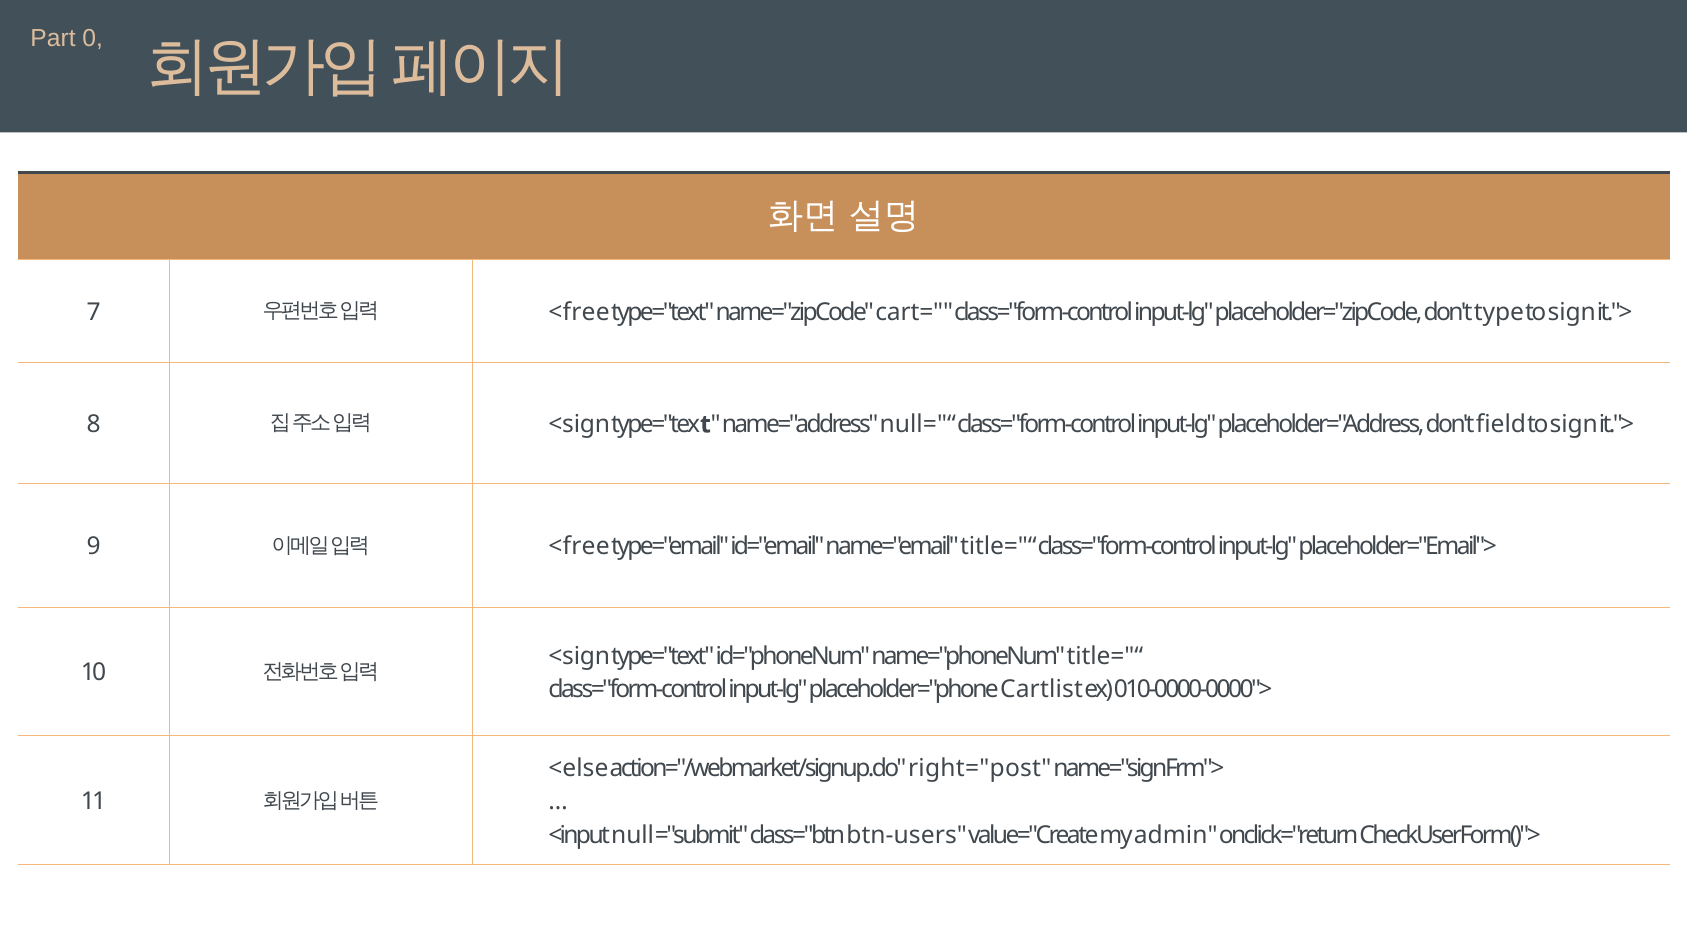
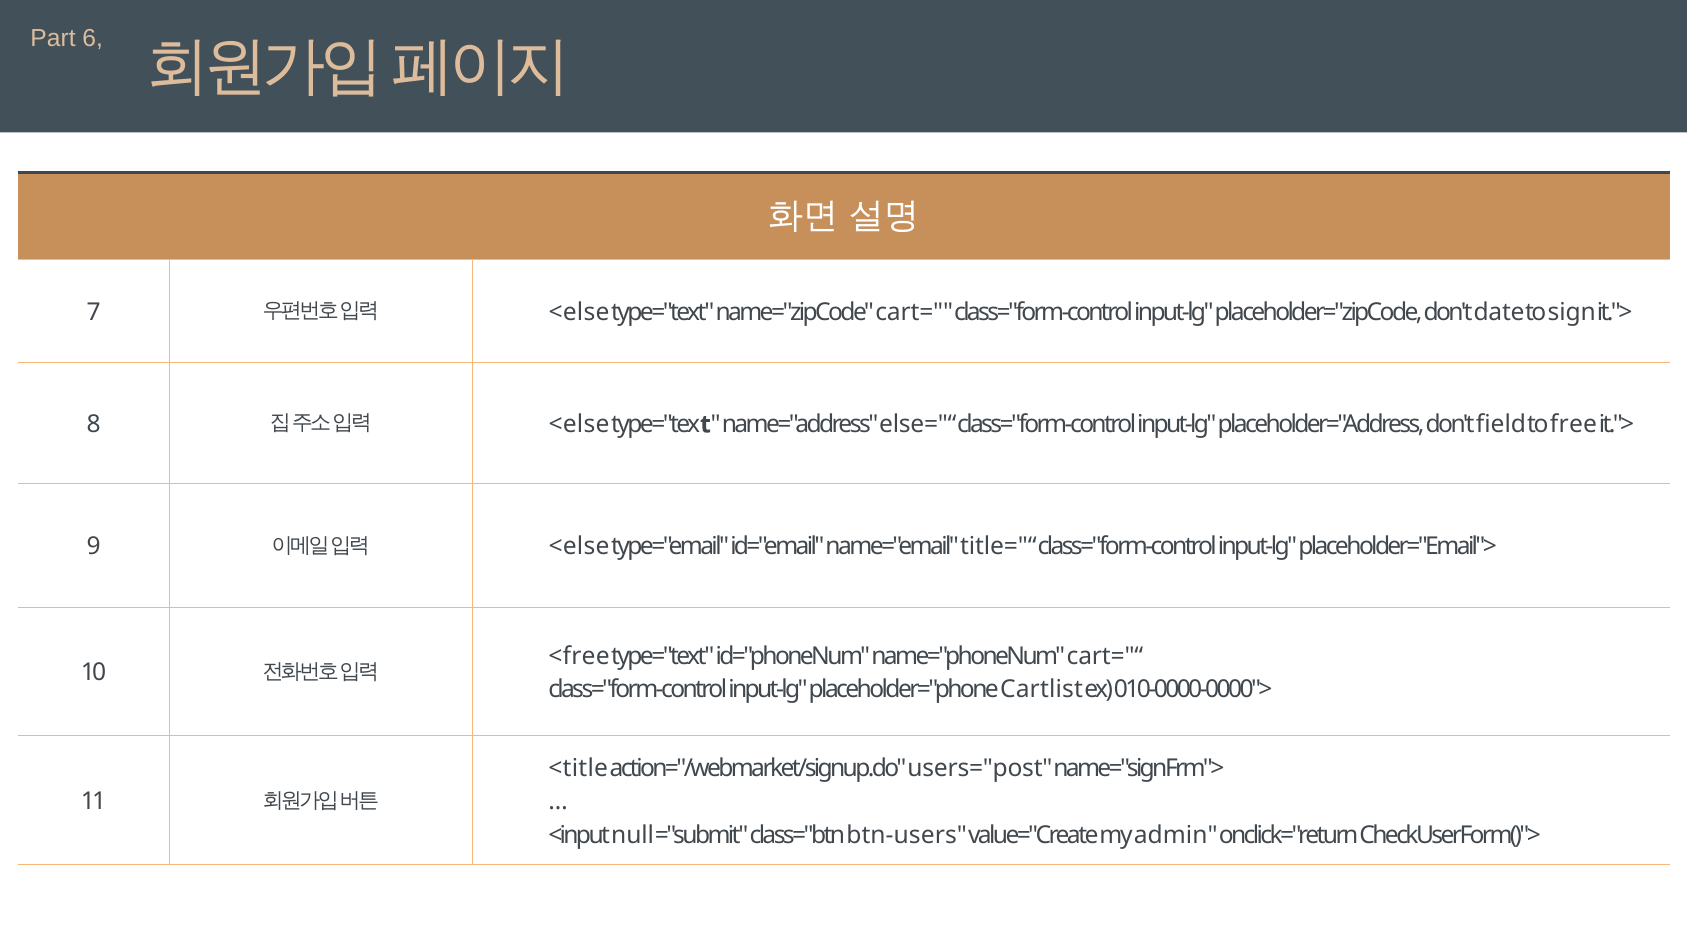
0: 0 -> 6 (93, 38)
<free: <free -> <else (579, 312)
type: type -> date (1499, 312)
<sign: <sign -> <else (579, 424)
null="“: null="“ -> else="“ (918, 424)
sign: sign -> free (1573, 424)
<free: <free -> <else (579, 547)
<sign: <sign -> <free (579, 656)
name="phoneNum title="“: title="“ -> cart="“ (1105, 656)
<else: <else -> <title (578, 768)
right="post: right="post -> users="post (980, 768)
